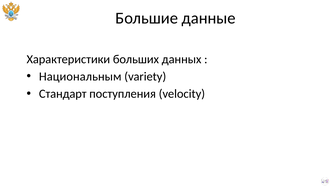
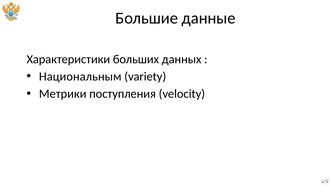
Стандарт: Стандарт -> Метрики (63, 94)
